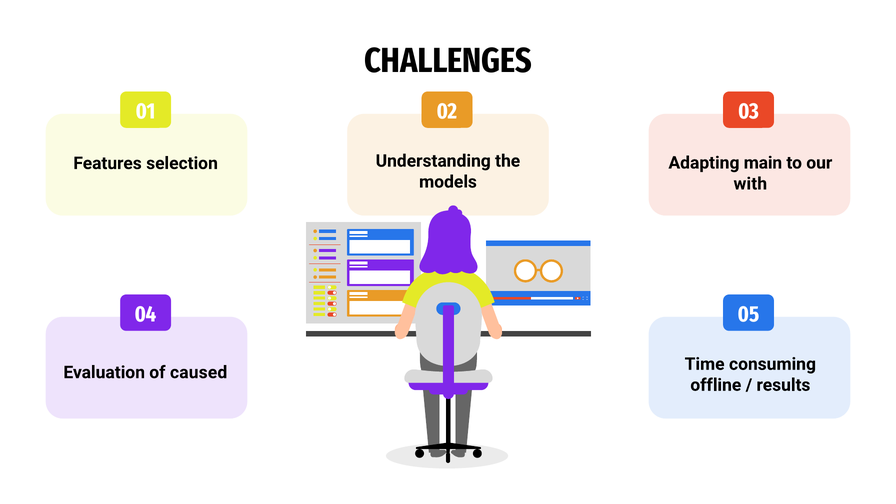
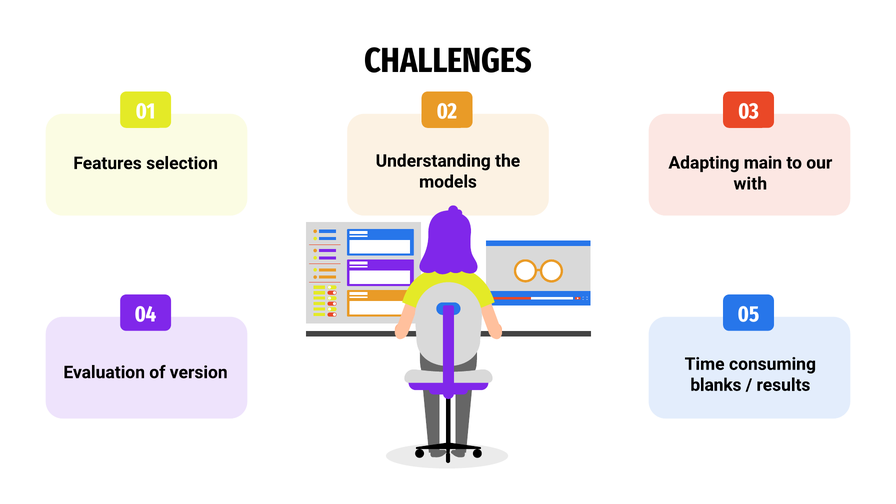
caused: caused -> version (199, 372)
offline: offline -> blanks (716, 385)
